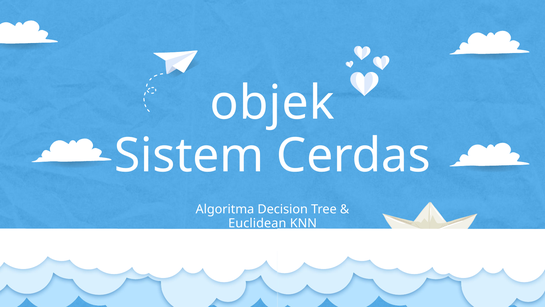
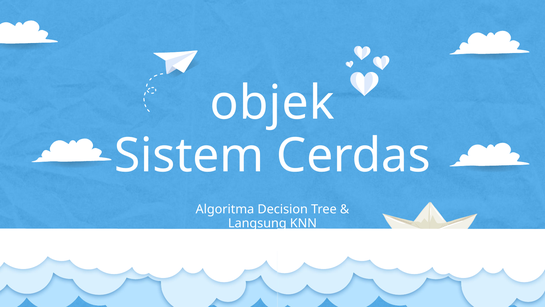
Euclidean: Euclidean -> Langsung (257, 223)
